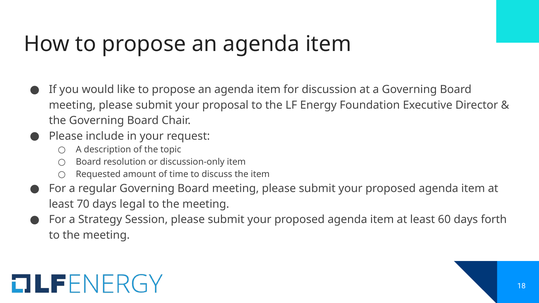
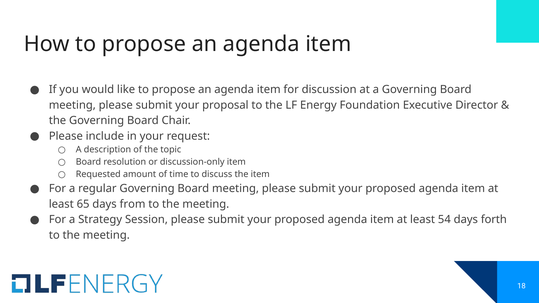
70: 70 -> 65 (83, 204)
legal: legal -> from (133, 204)
60: 60 -> 54 (444, 220)
